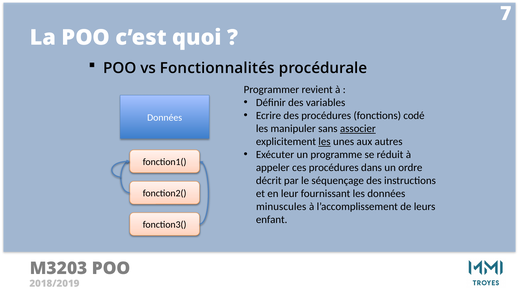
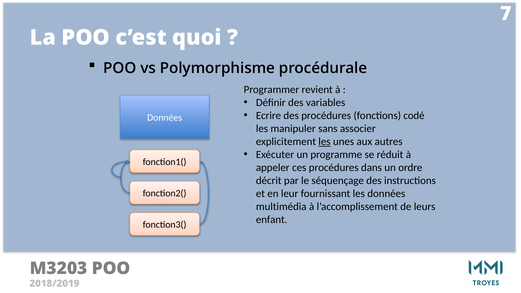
Fonctionnalités: Fonctionnalités -> Polymorphisme (217, 68)
associer underline: present -> none (358, 129)
minuscules: minuscules -> multimédia (281, 207)
